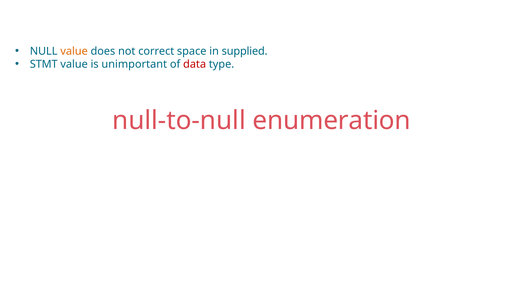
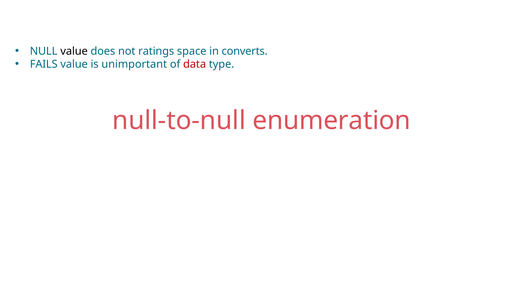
value colour: orange -> black (74, 51)
correct: correct -> ratings (156, 51)
supplied: supplied -> converts (245, 51)
STMT: STMT -> FAILS (44, 64)
